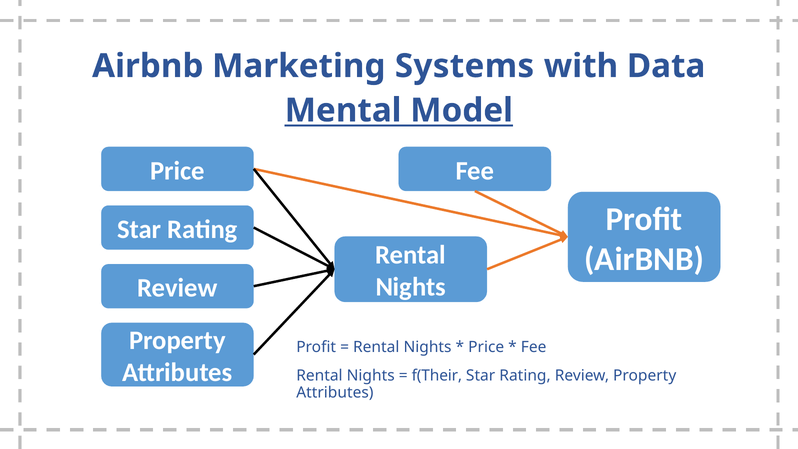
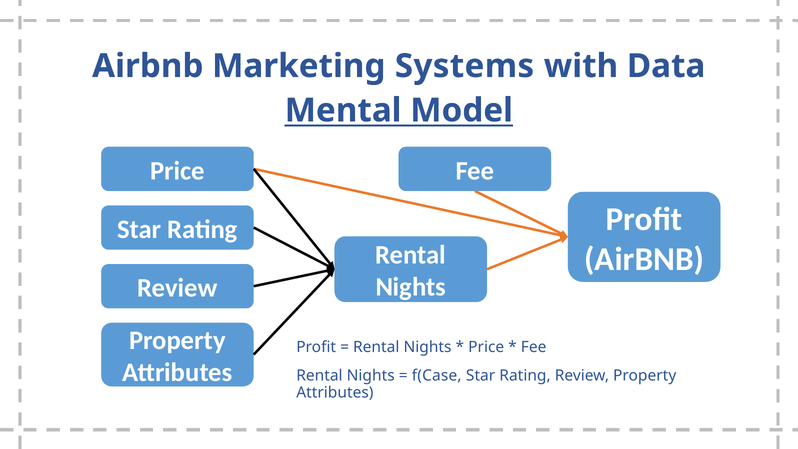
f(Their: f(Their -> f(Case (437, 376)
